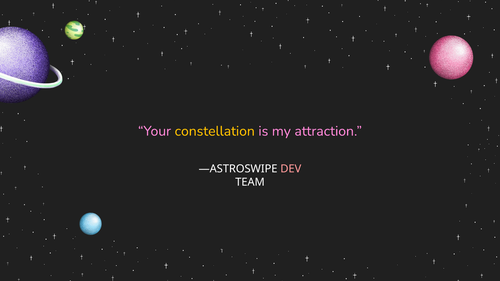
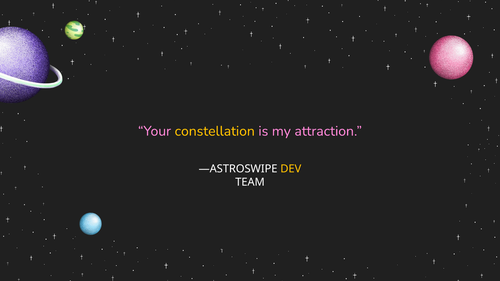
DEV colour: pink -> yellow (291, 169)
